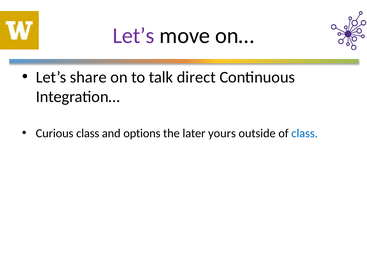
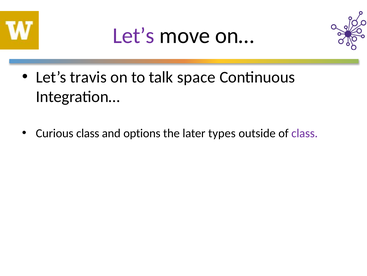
share: share -> travis (88, 77)
direct: direct -> space (196, 77)
yours: yours -> types (222, 133)
class colour: blue -> purple (305, 133)
